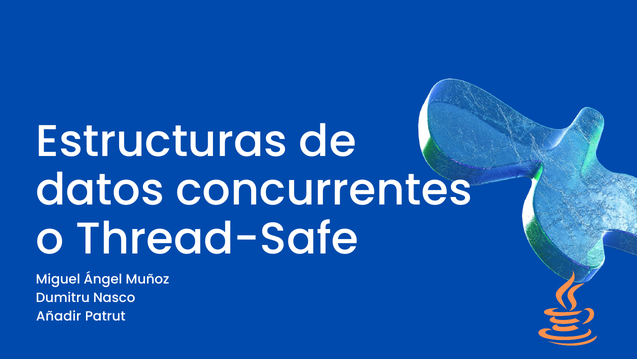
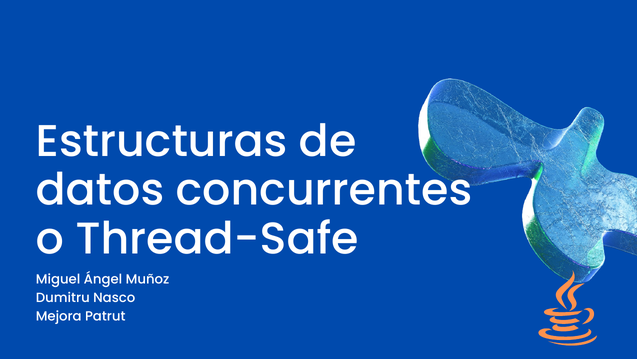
Añadir: Añadir -> Mejora (59, 316)
